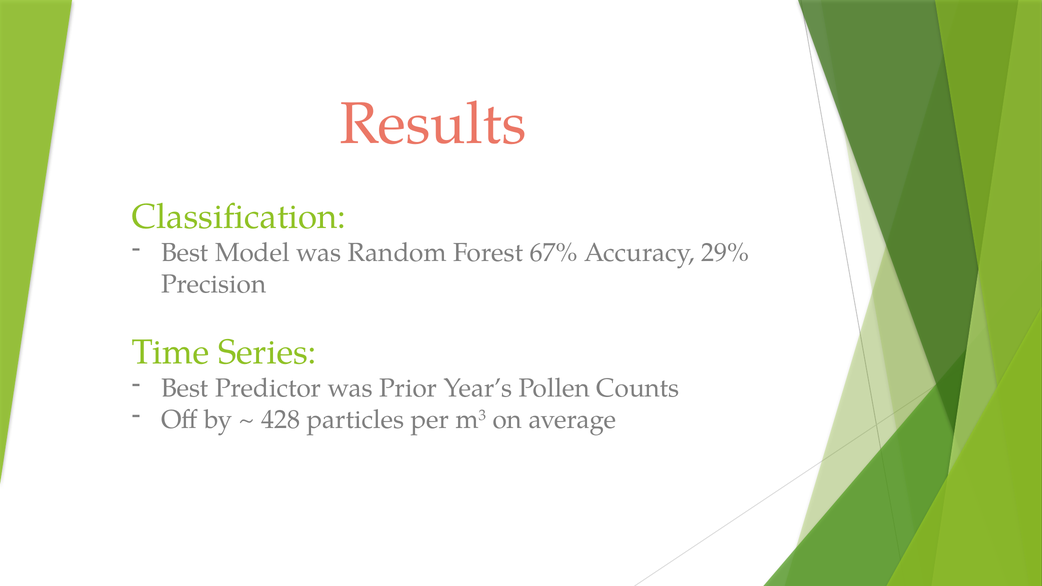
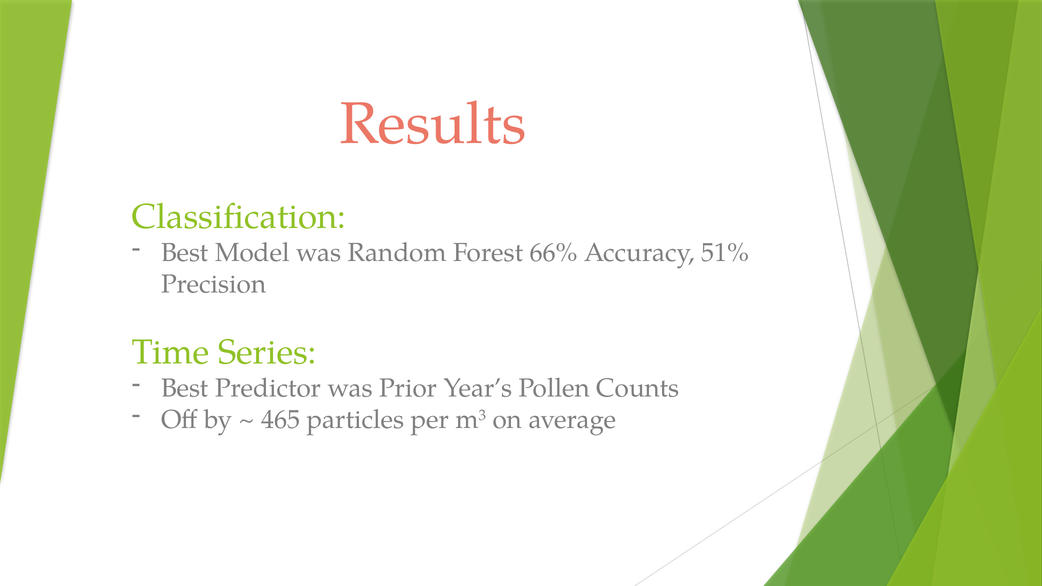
67%: 67% -> 66% (554, 253)
29%: 29% -> 51% (725, 253)
428: 428 -> 465 (281, 419)
